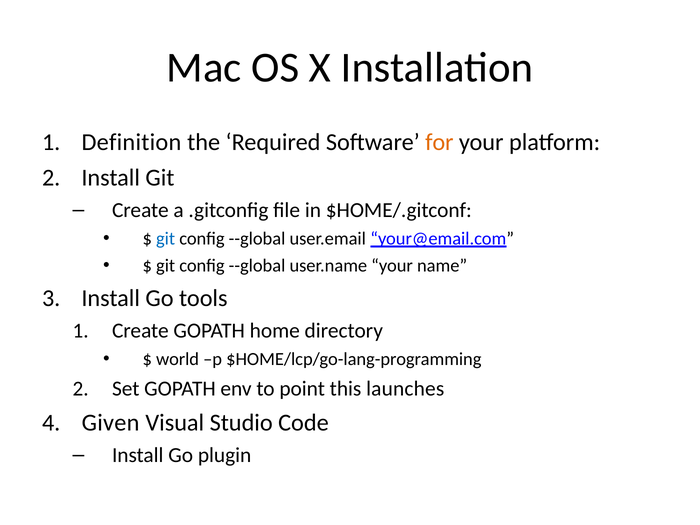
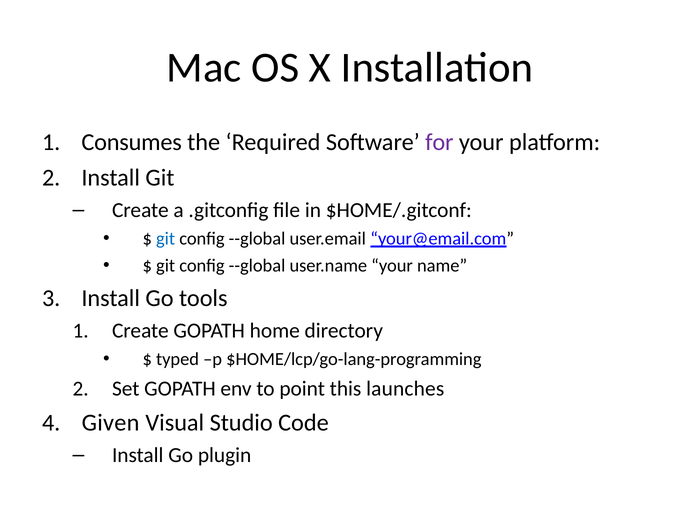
Definition: Definition -> Consumes (132, 142)
for colour: orange -> purple (439, 142)
world: world -> typed (178, 359)
